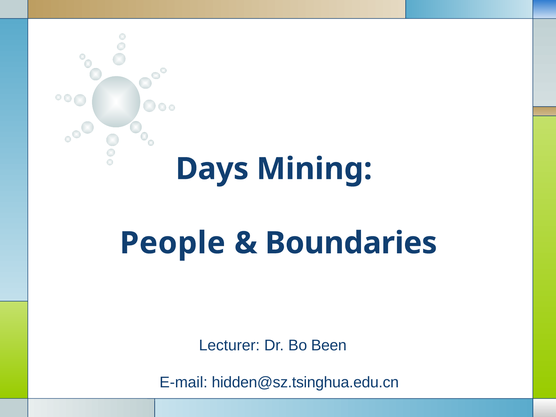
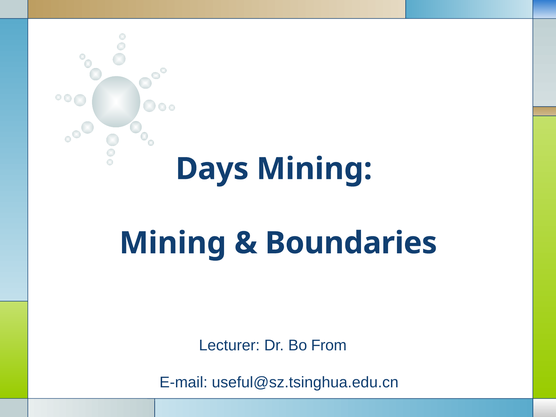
People: People -> Mining (173, 243)
Been: Been -> From (329, 345)
hidden@sz.tsinghua.edu.cn: hidden@sz.tsinghua.edu.cn -> useful@sz.tsinghua.edu.cn (305, 382)
